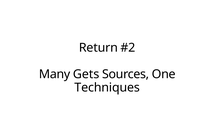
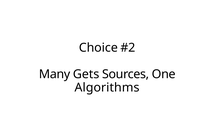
Return: Return -> Choice (98, 48)
Techniques: Techniques -> Algorithms (107, 88)
